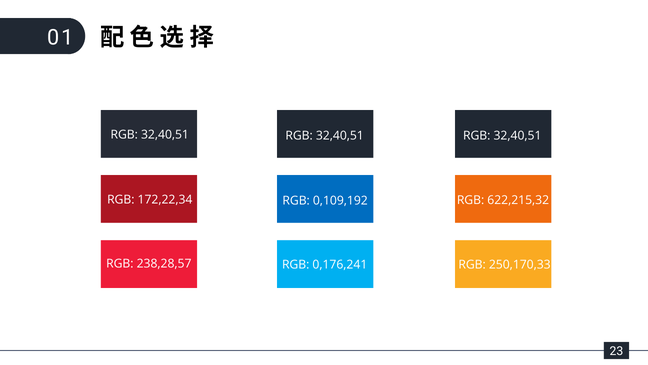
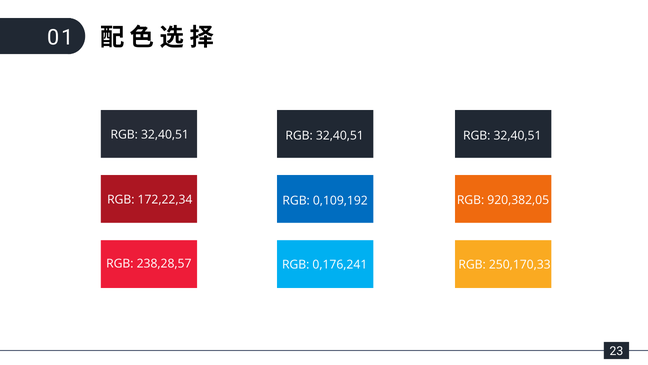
622,215,32: 622,215,32 -> 920,382,05 (518, 200)
